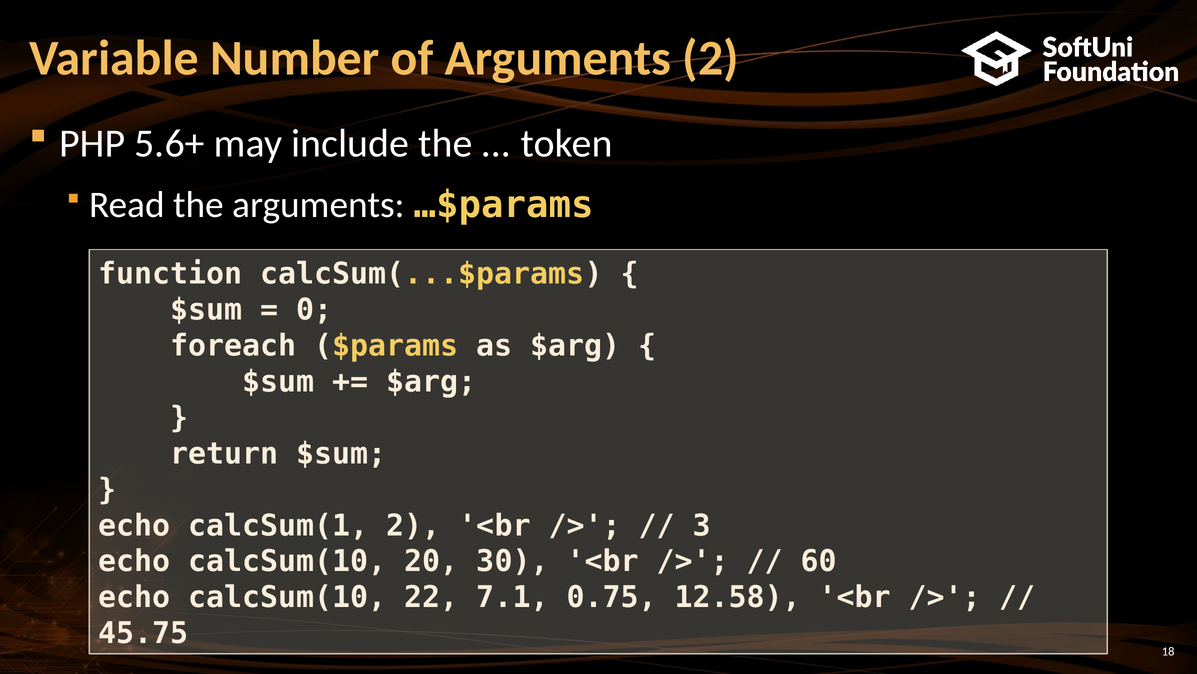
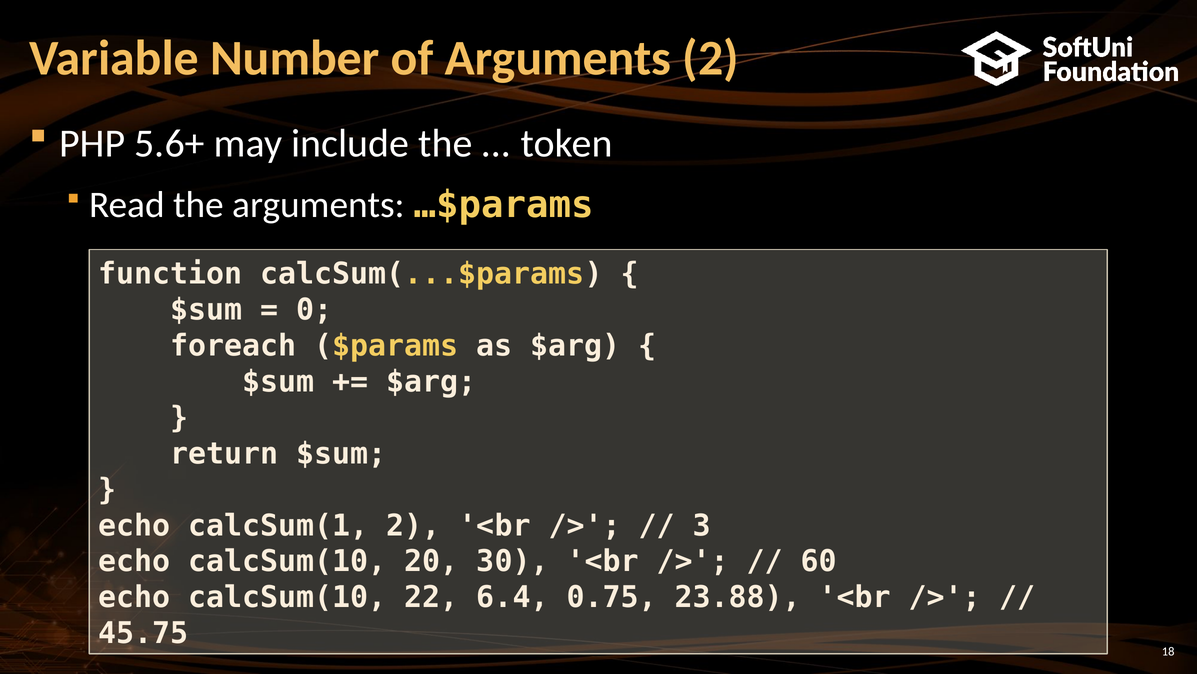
7.1: 7.1 -> 6.4 (513, 597)
12.58: 12.58 -> 23.88 (738, 597)
